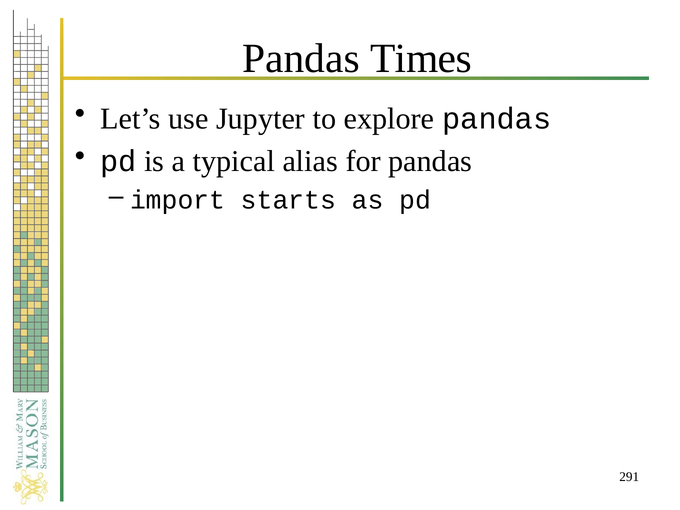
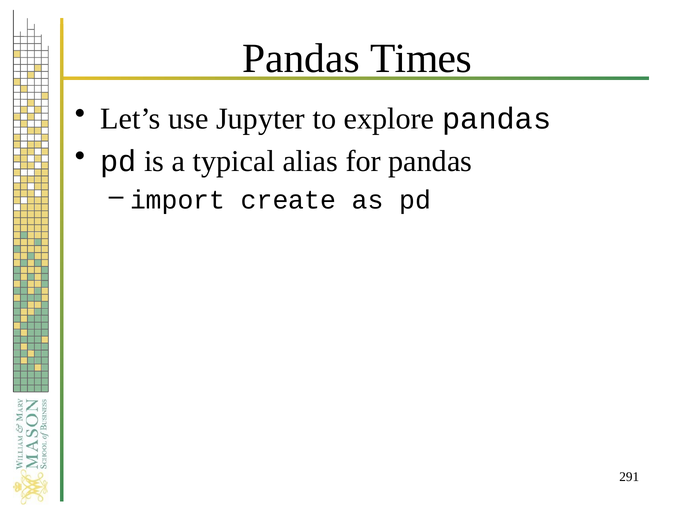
starts: starts -> create (288, 200)
